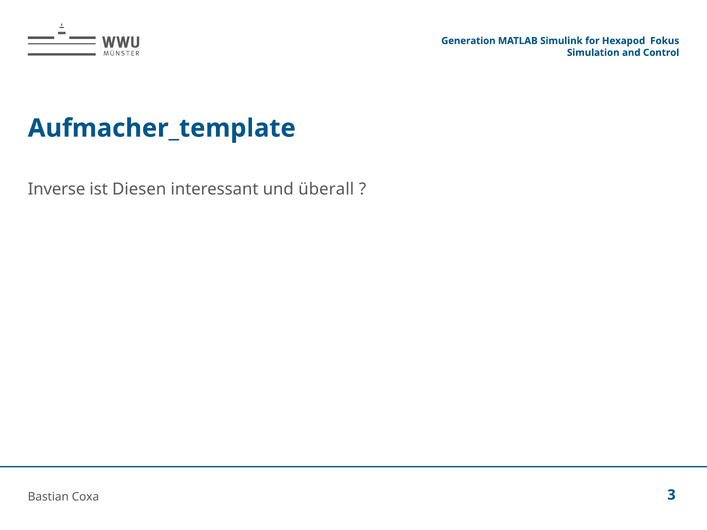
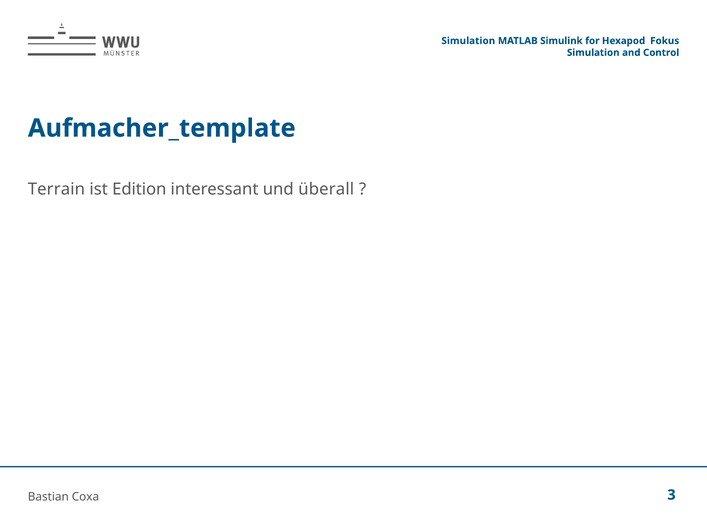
Generation: Generation -> Simulation (468, 41)
Inverse: Inverse -> Terrain (56, 190)
Diesen: Diesen -> Edition (139, 190)
